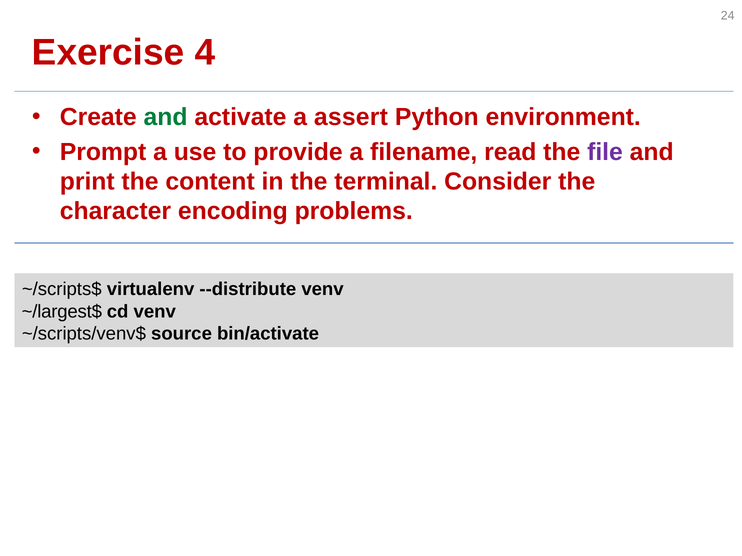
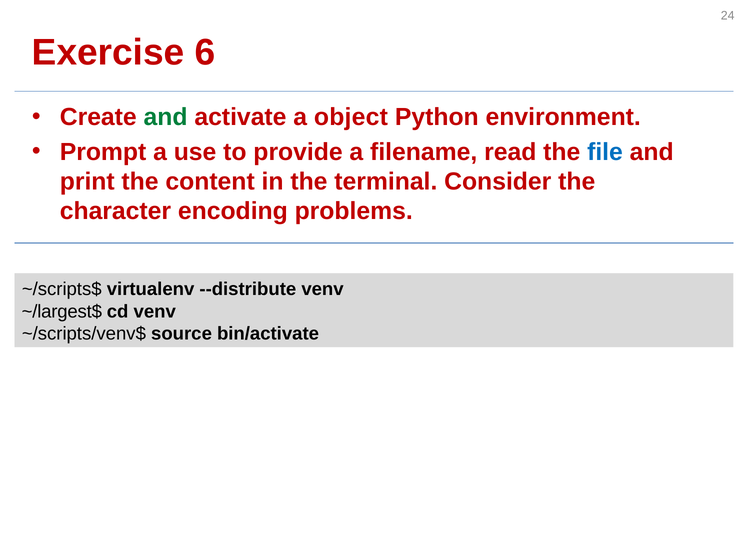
4: 4 -> 6 (205, 53)
assert: assert -> object (351, 117)
file colour: purple -> blue (605, 152)
